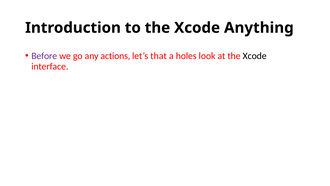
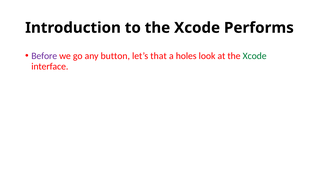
Anything: Anything -> Performs (259, 28)
actions: actions -> button (115, 56)
Xcode colour: black -> green (255, 56)
